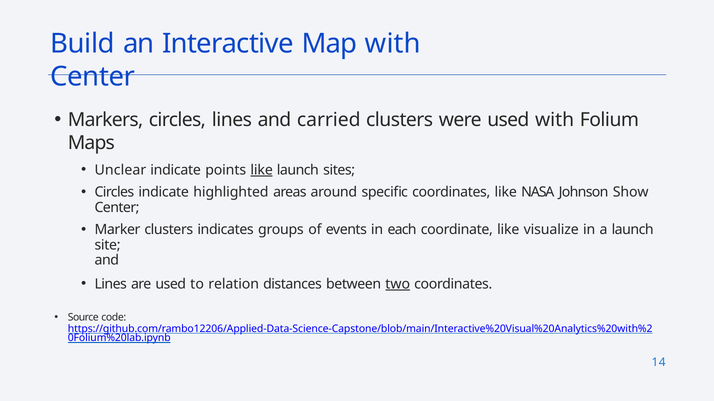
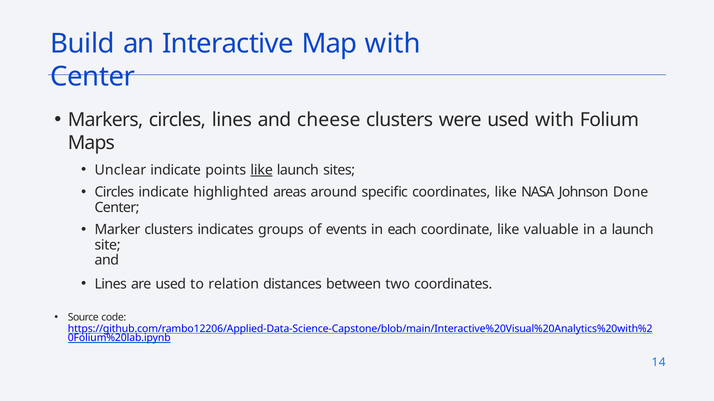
carried: carried -> cheese (329, 120)
Show: Show -> Done (631, 192)
visualize: visualize -> valuable (551, 230)
two underline: present -> none (398, 285)
